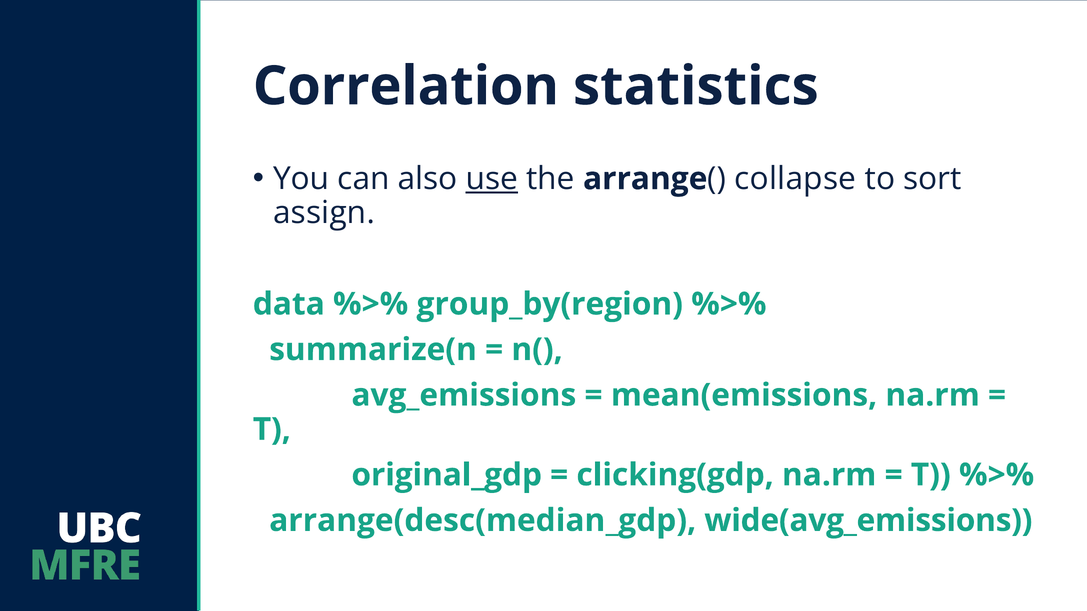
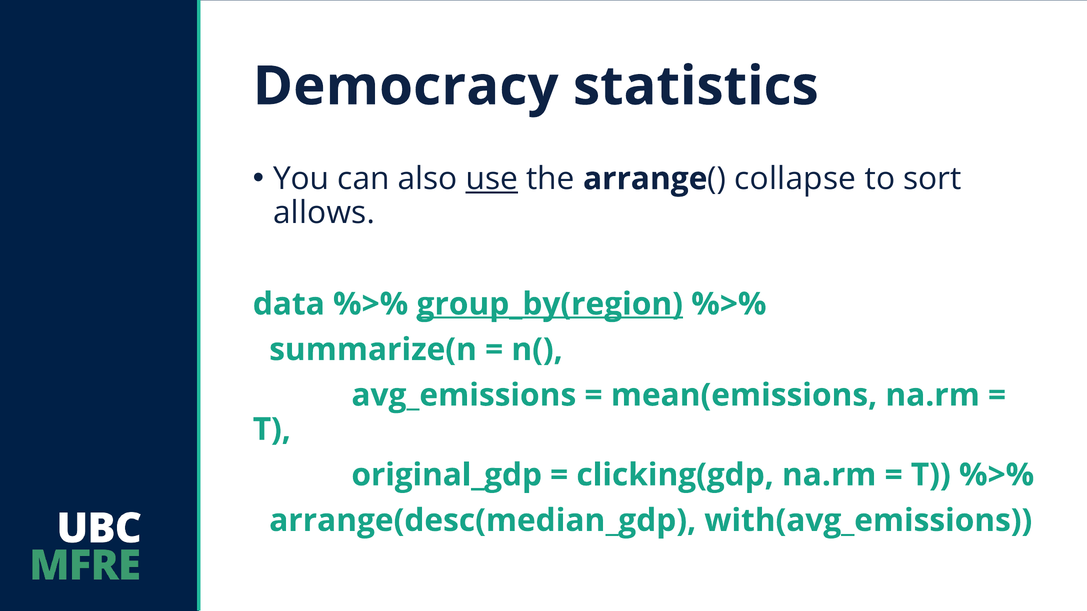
Correlation: Correlation -> Democracy (406, 86)
assign: assign -> allows (324, 213)
group_by(region underline: none -> present (550, 304)
wide(avg_emissions: wide(avg_emissions -> with(avg_emissions (868, 521)
